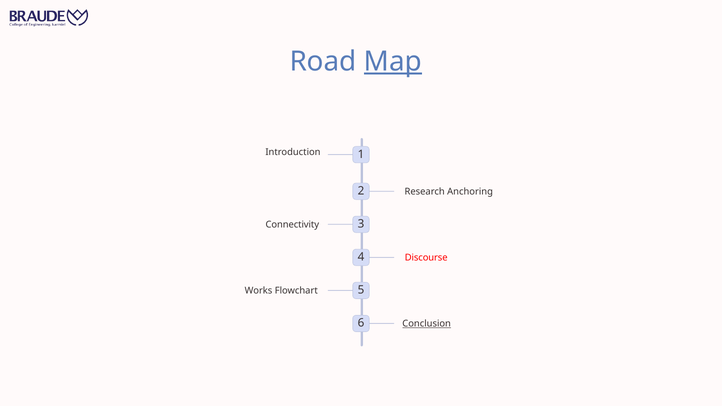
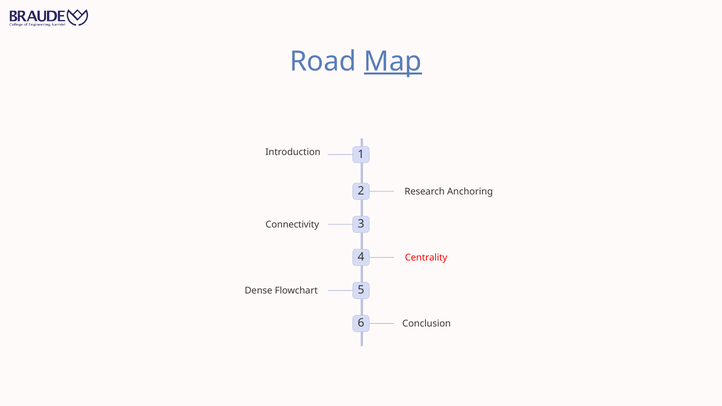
Discourse: Discourse -> Centrality (426, 258)
Works: Works -> Dense (258, 291)
Conclusion underline: present -> none (427, 324)
